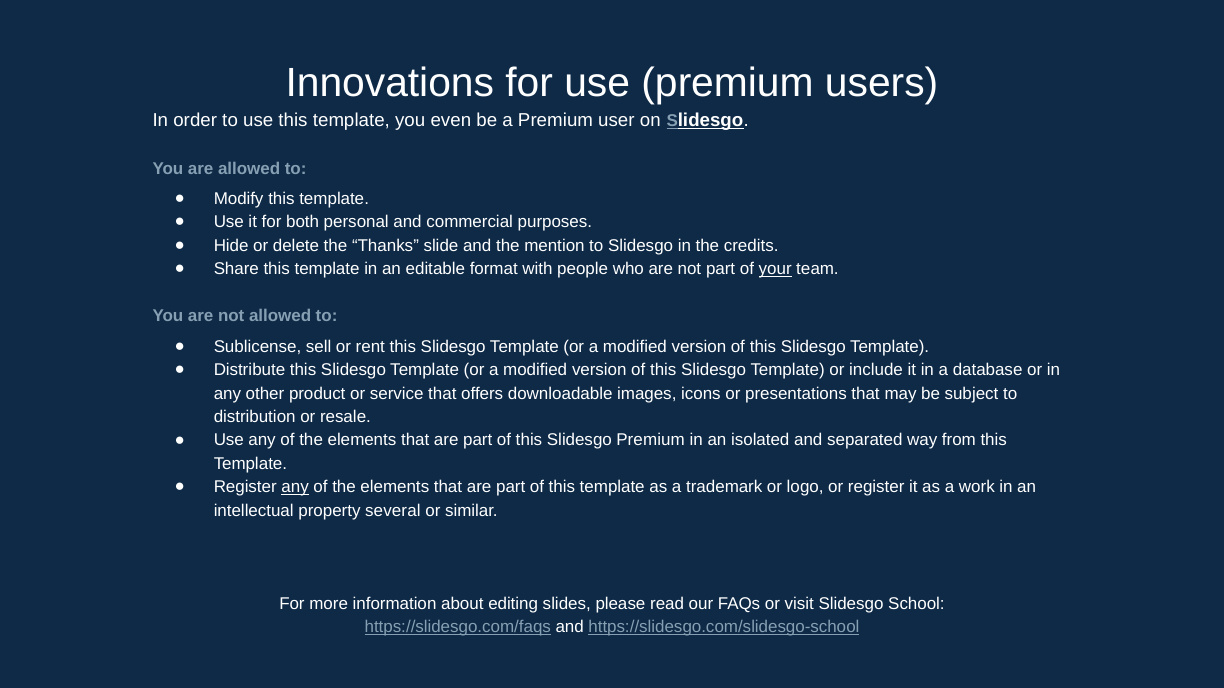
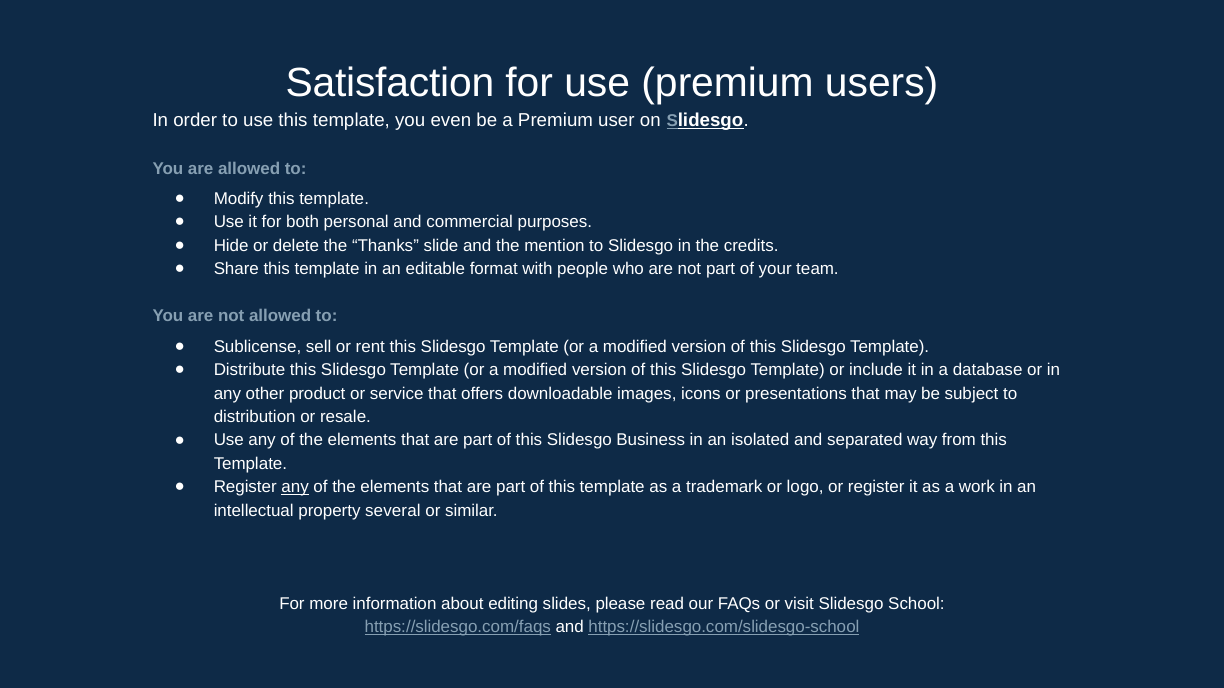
Innovations: Innovations -> Satisfaction (390, 83)
your underline: present -> none (775, 269)
Slidesgo Premium: Premium -> Business (651, 441)
